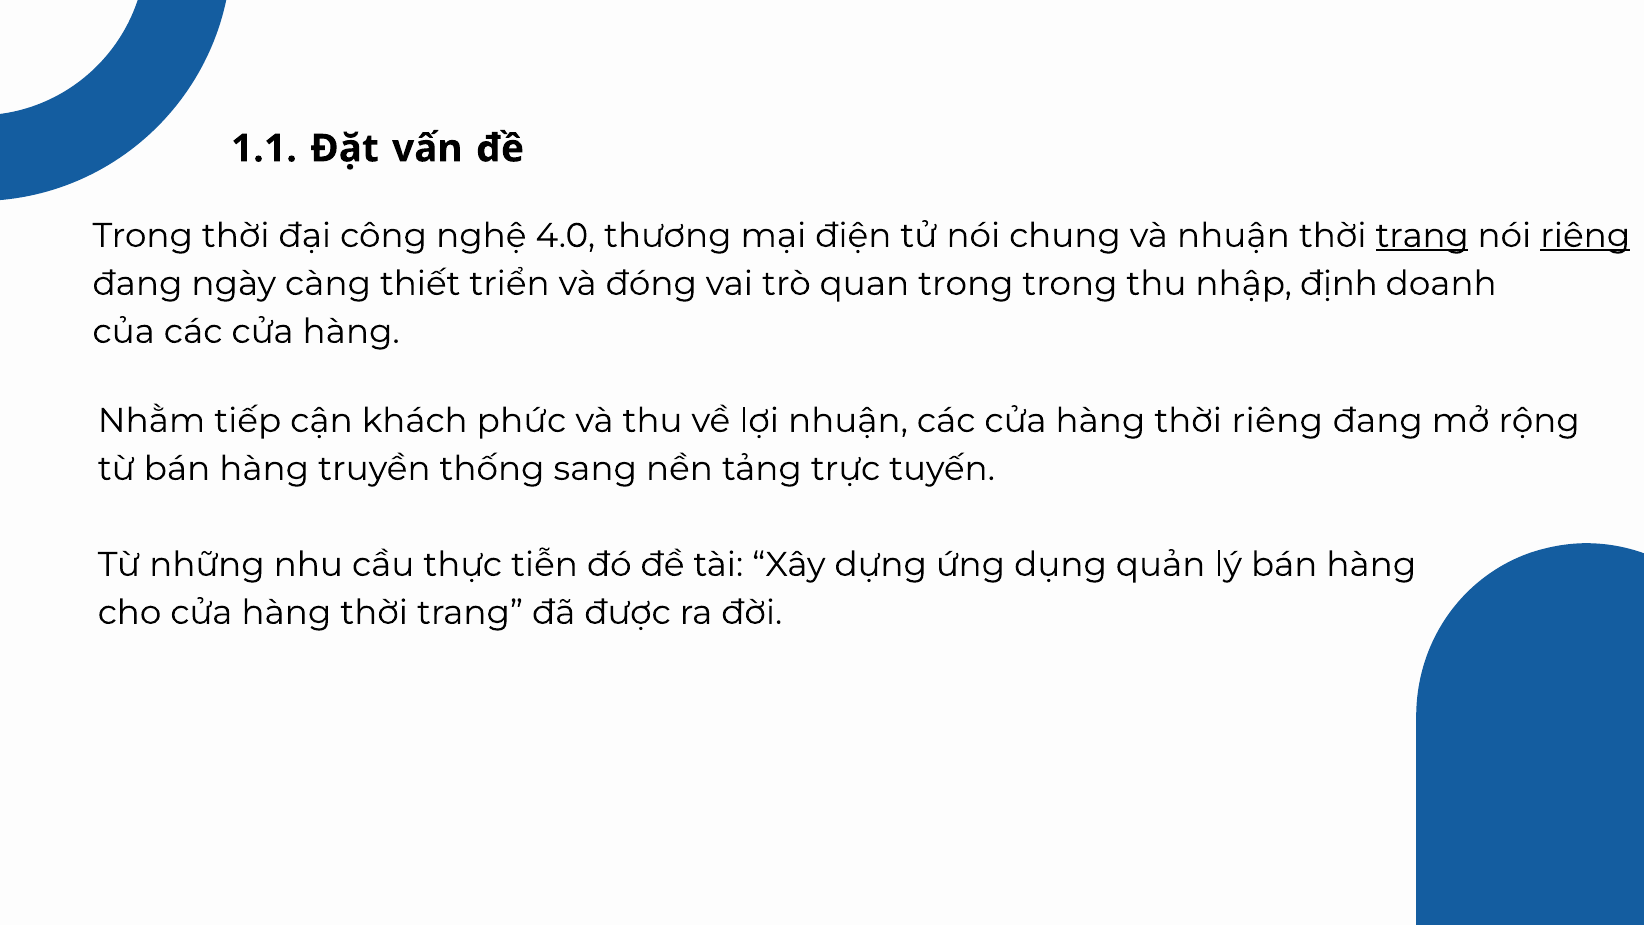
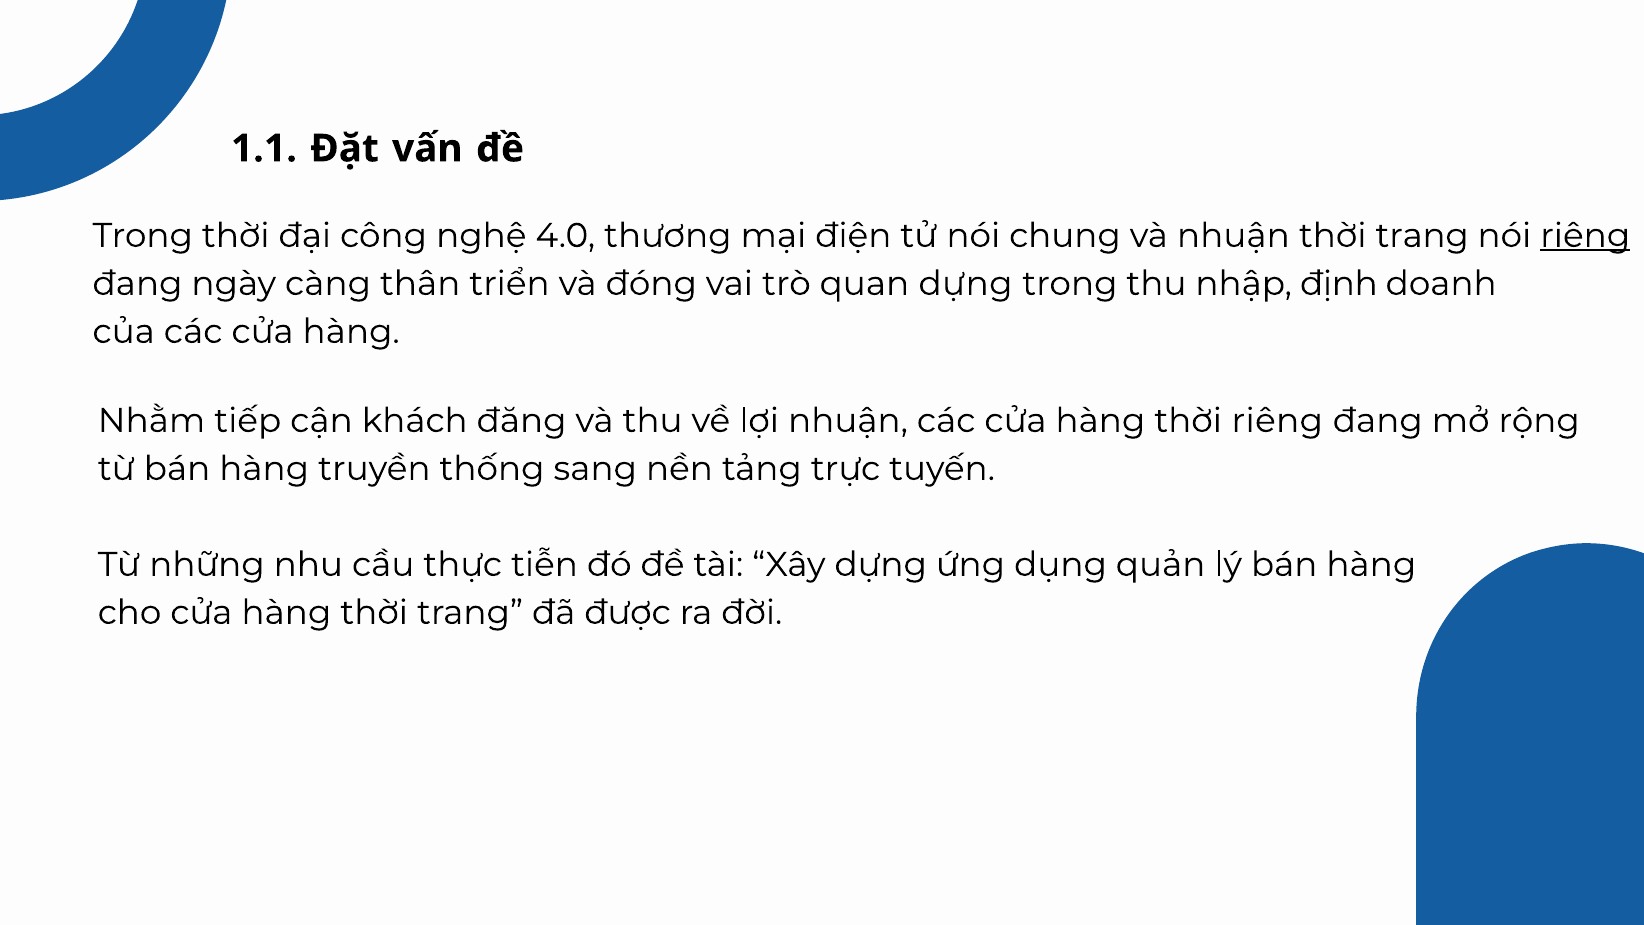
trang underline: present -> none (1422, 236)
thiết: thiết -> thân (420, 284)
quan trong: trong -> dựng (966, 284)
phức: phức -> đăng (522, 421)
